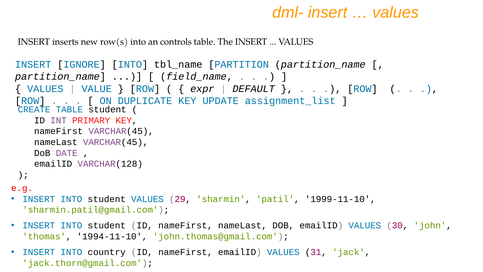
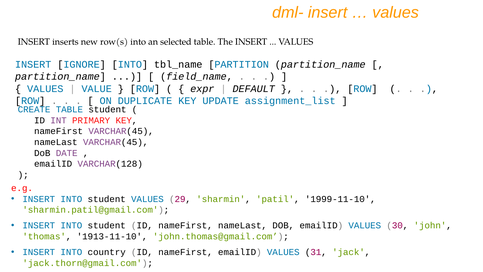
controls: controls -> selected (176, 42)
1994-11-10: 1994-11-10 -> 1913-11-10 (112, 236)
